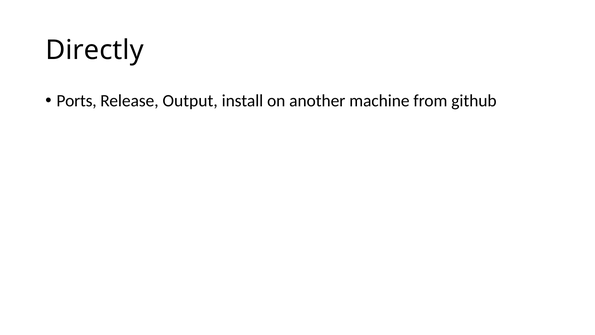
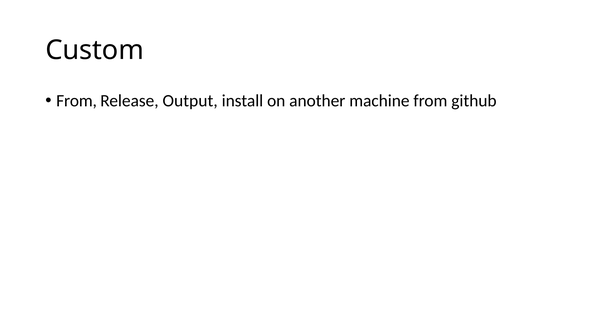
Directly: Directly -> Custom (95, 50)
Ports: Ports -> From (77, 101)
